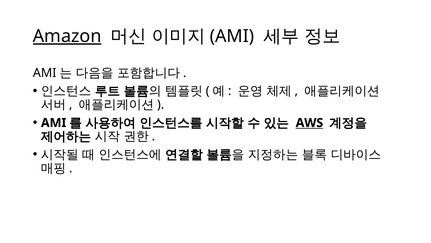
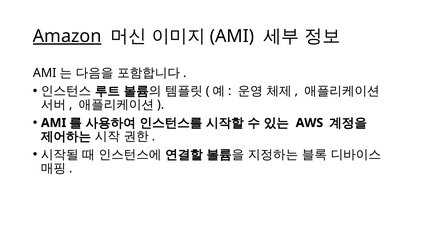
AWS underline: present -> none (309, 123)
